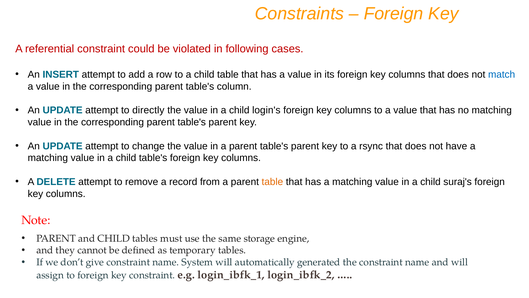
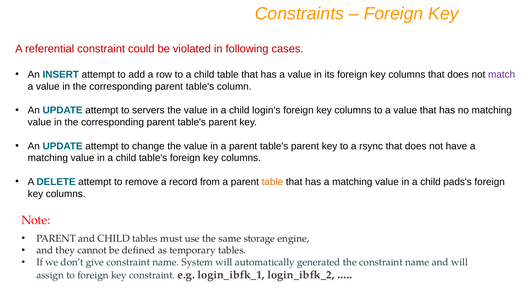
match colour: blue -> purple (502, 74)
directly: directly -> servers (148, 110)
suraj's: suraj's -> pads's (458, 182)
